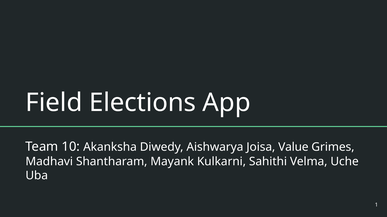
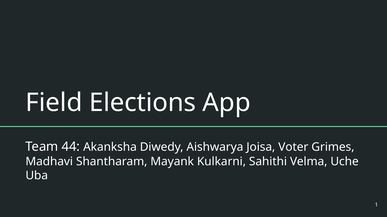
10: 10 -> 44 (71, 147)
Value: Value -> Voter (293, 148)
